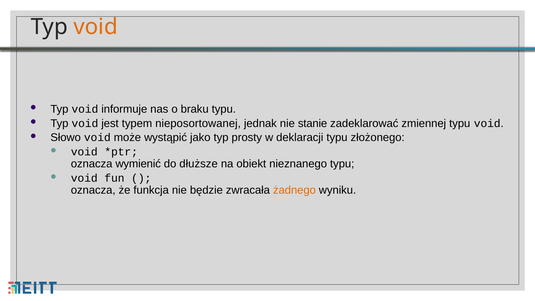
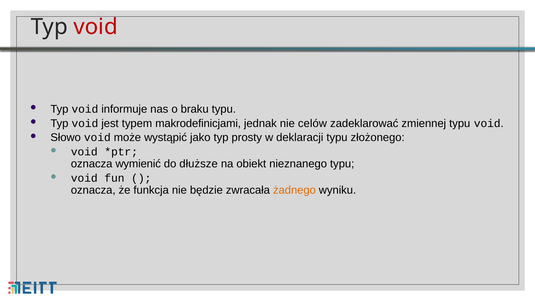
void colour: orange -> red (96, 27)
nieposortowanej: nieposortowanej -> makrodefinicjami (198, 123)
stanie: stanie -> celów (312, 123)
